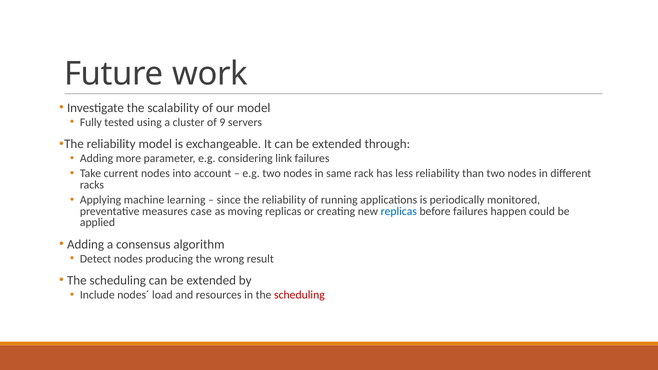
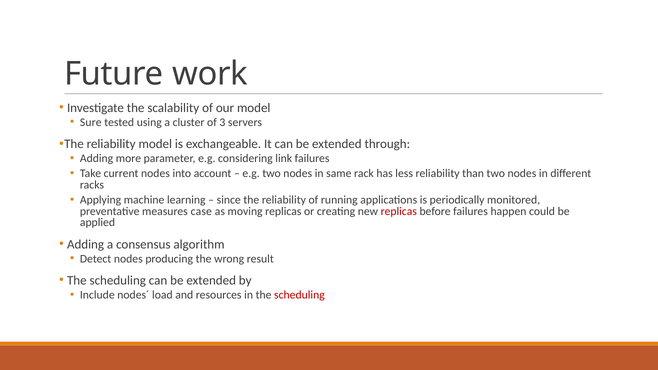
Fully: Fully -> Sure (91, 122)
9: 9 -> 3 (222, 122)
replicas colour: blue -> red (399, 211)
